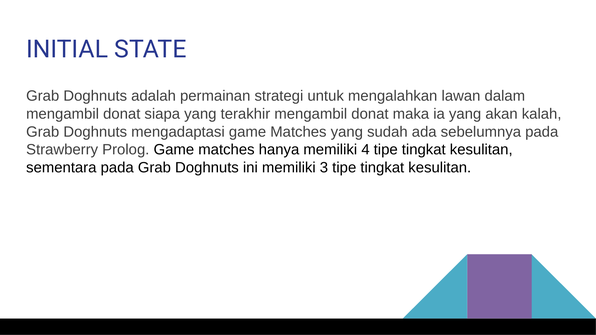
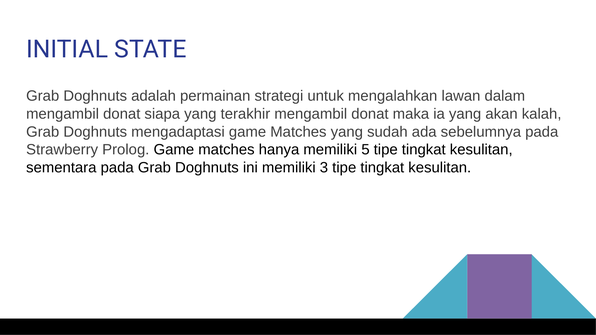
4: 4 -> 5 (365, 150)
